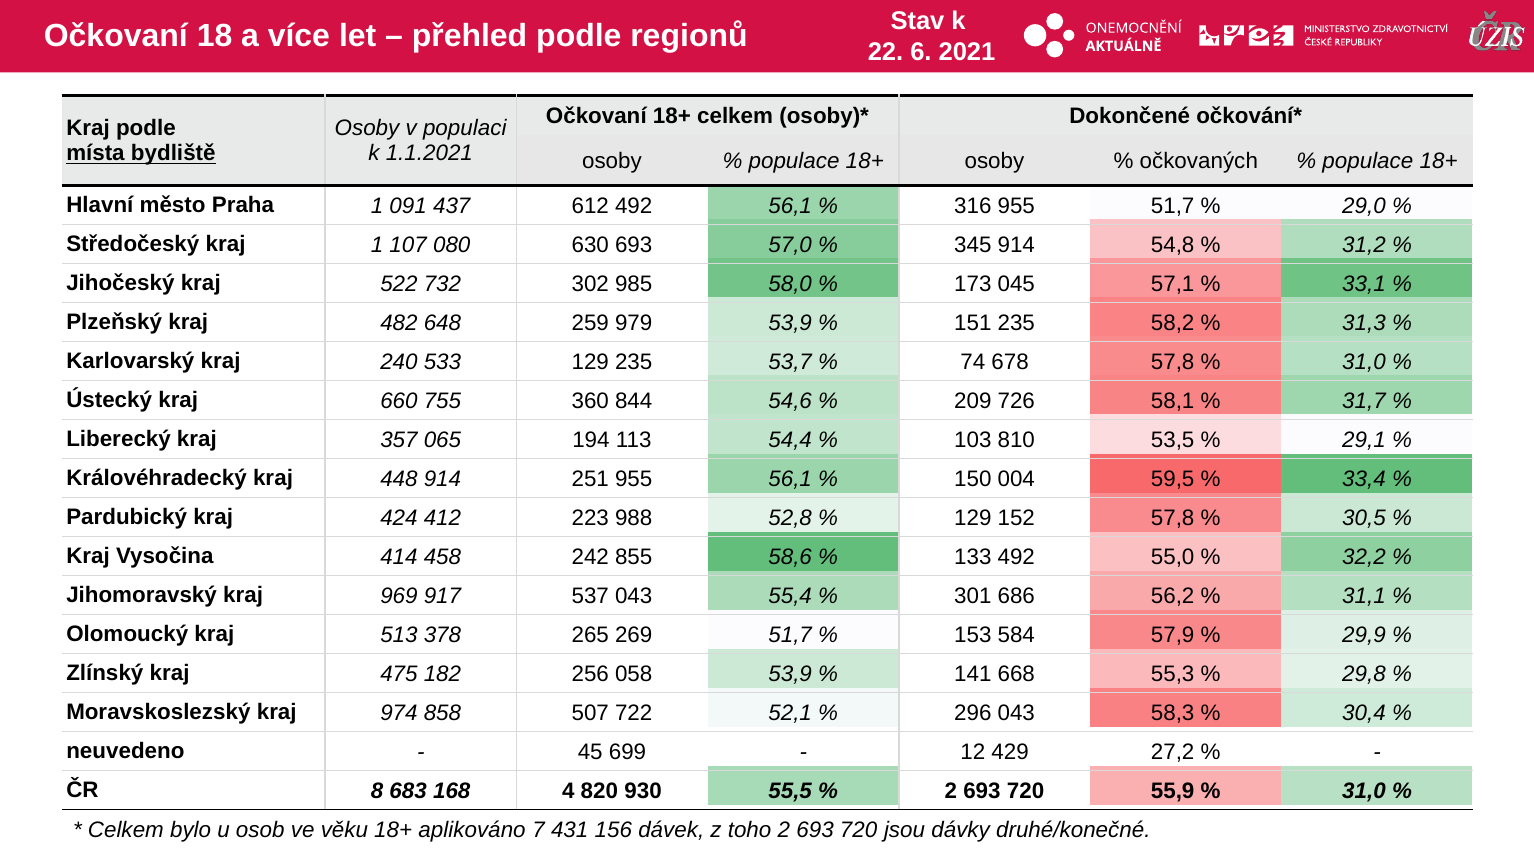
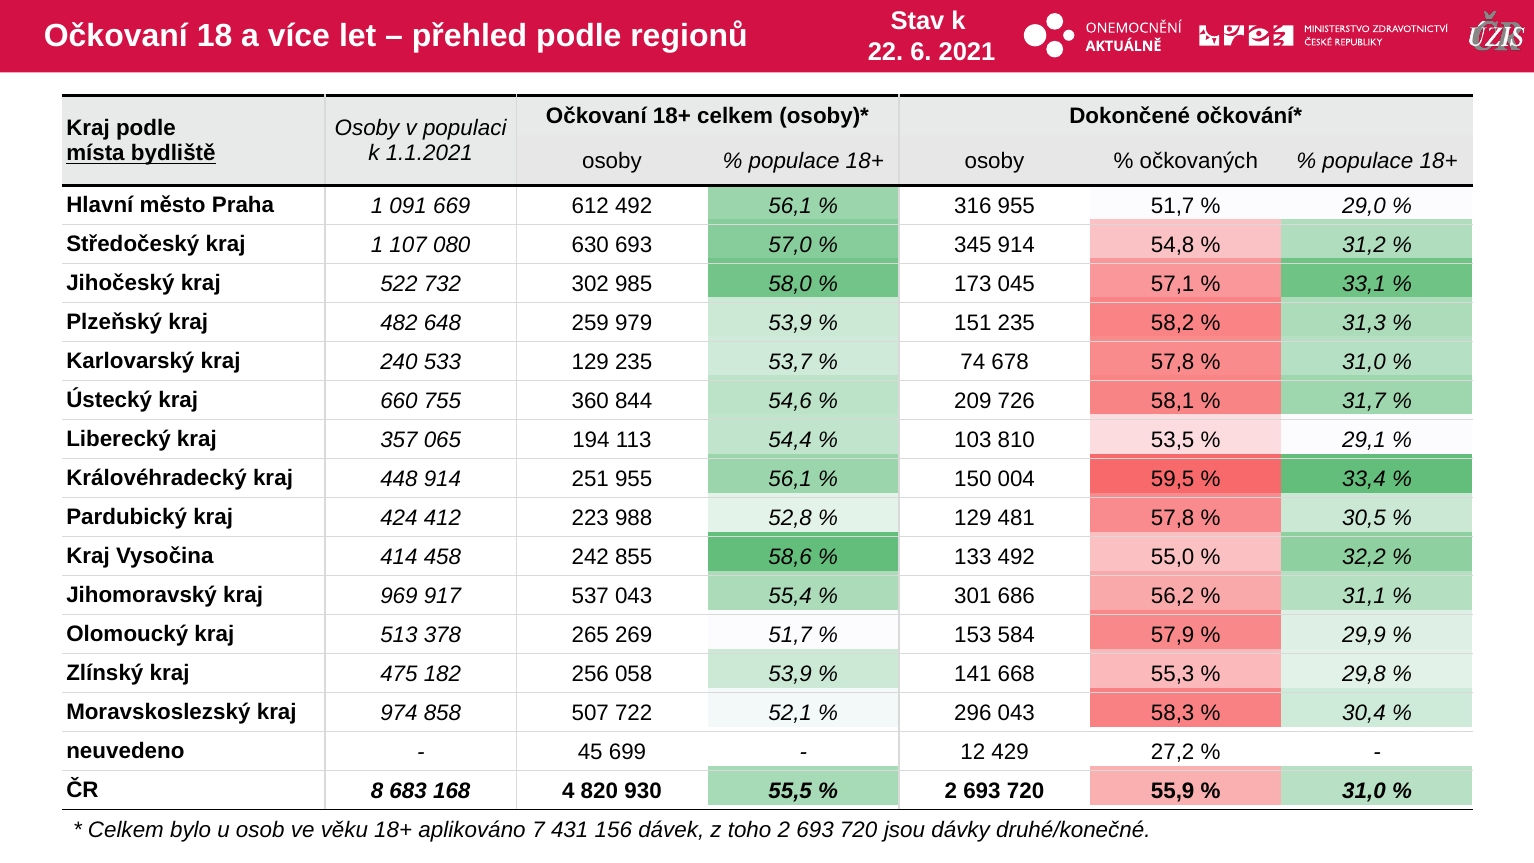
437: 437 -> 669 (452, 206)
152: 152 -> 481 (1016, 518)
